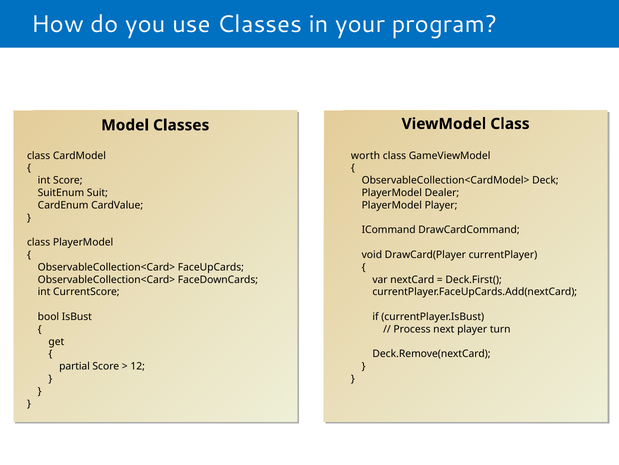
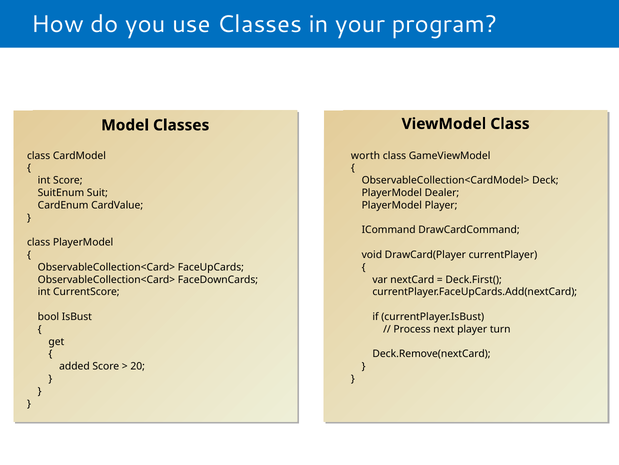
partial: partial -> added (74, 366)
12: 12 -> 20 (138, 366)
